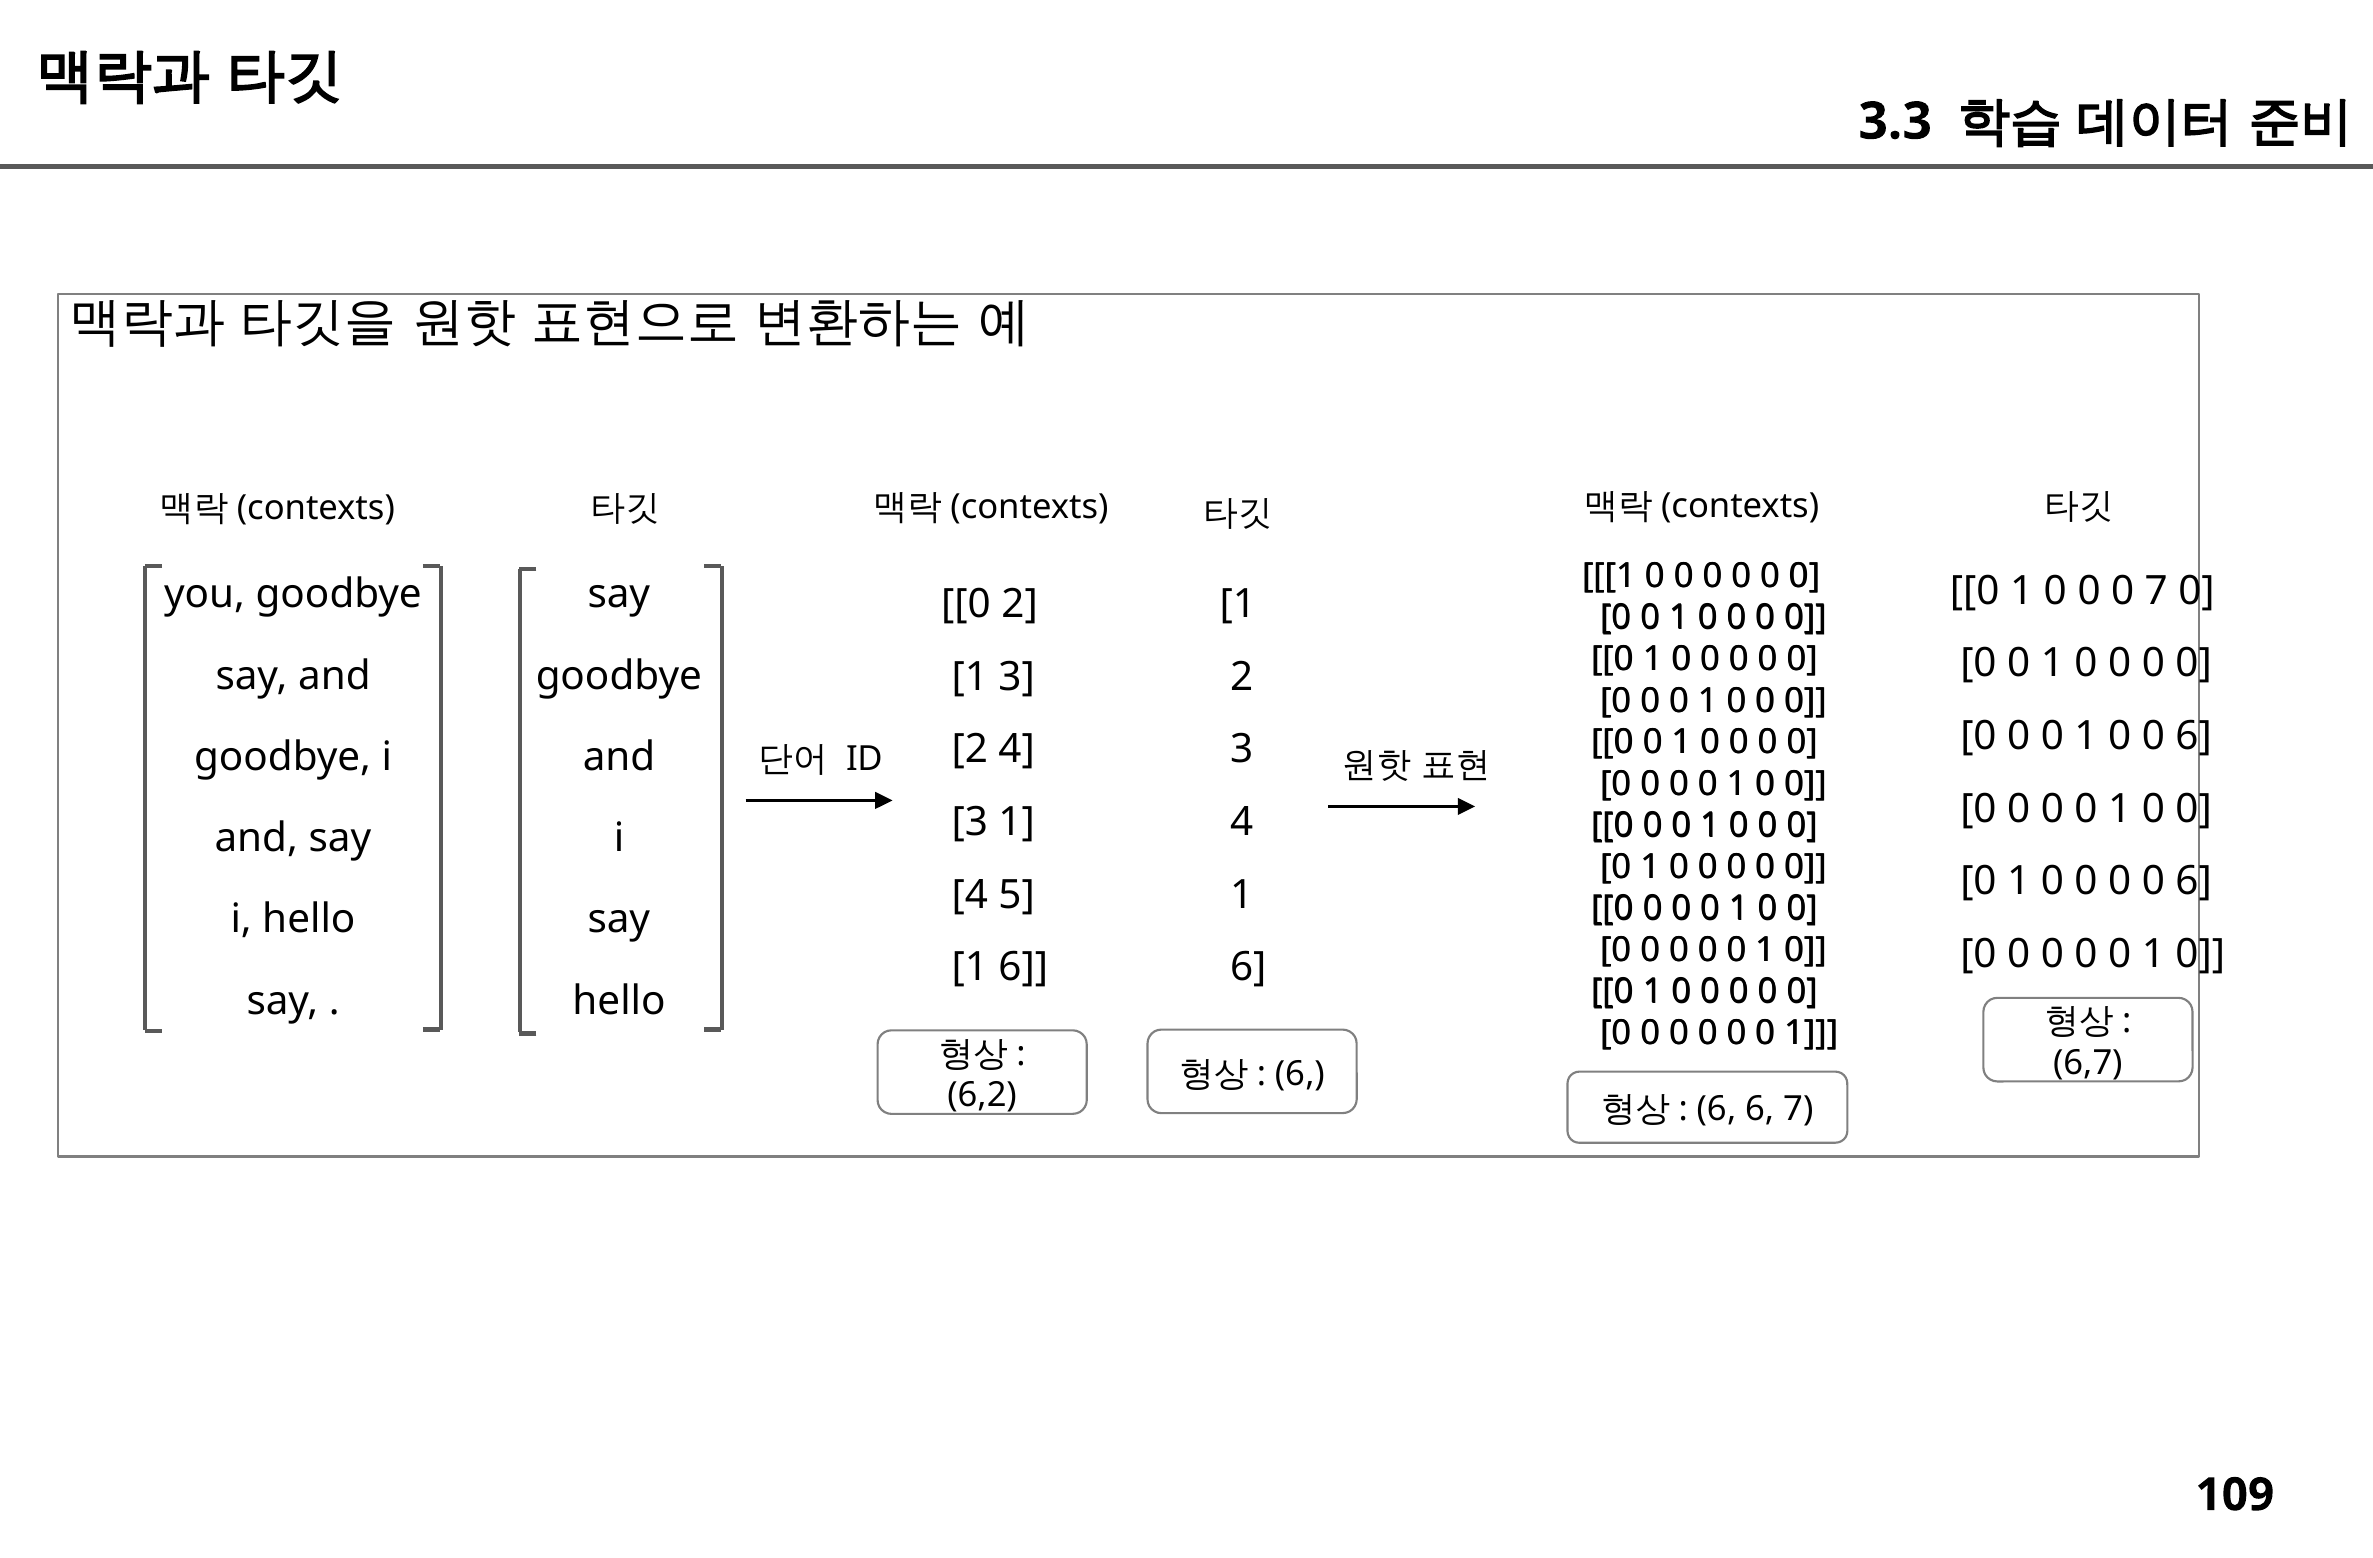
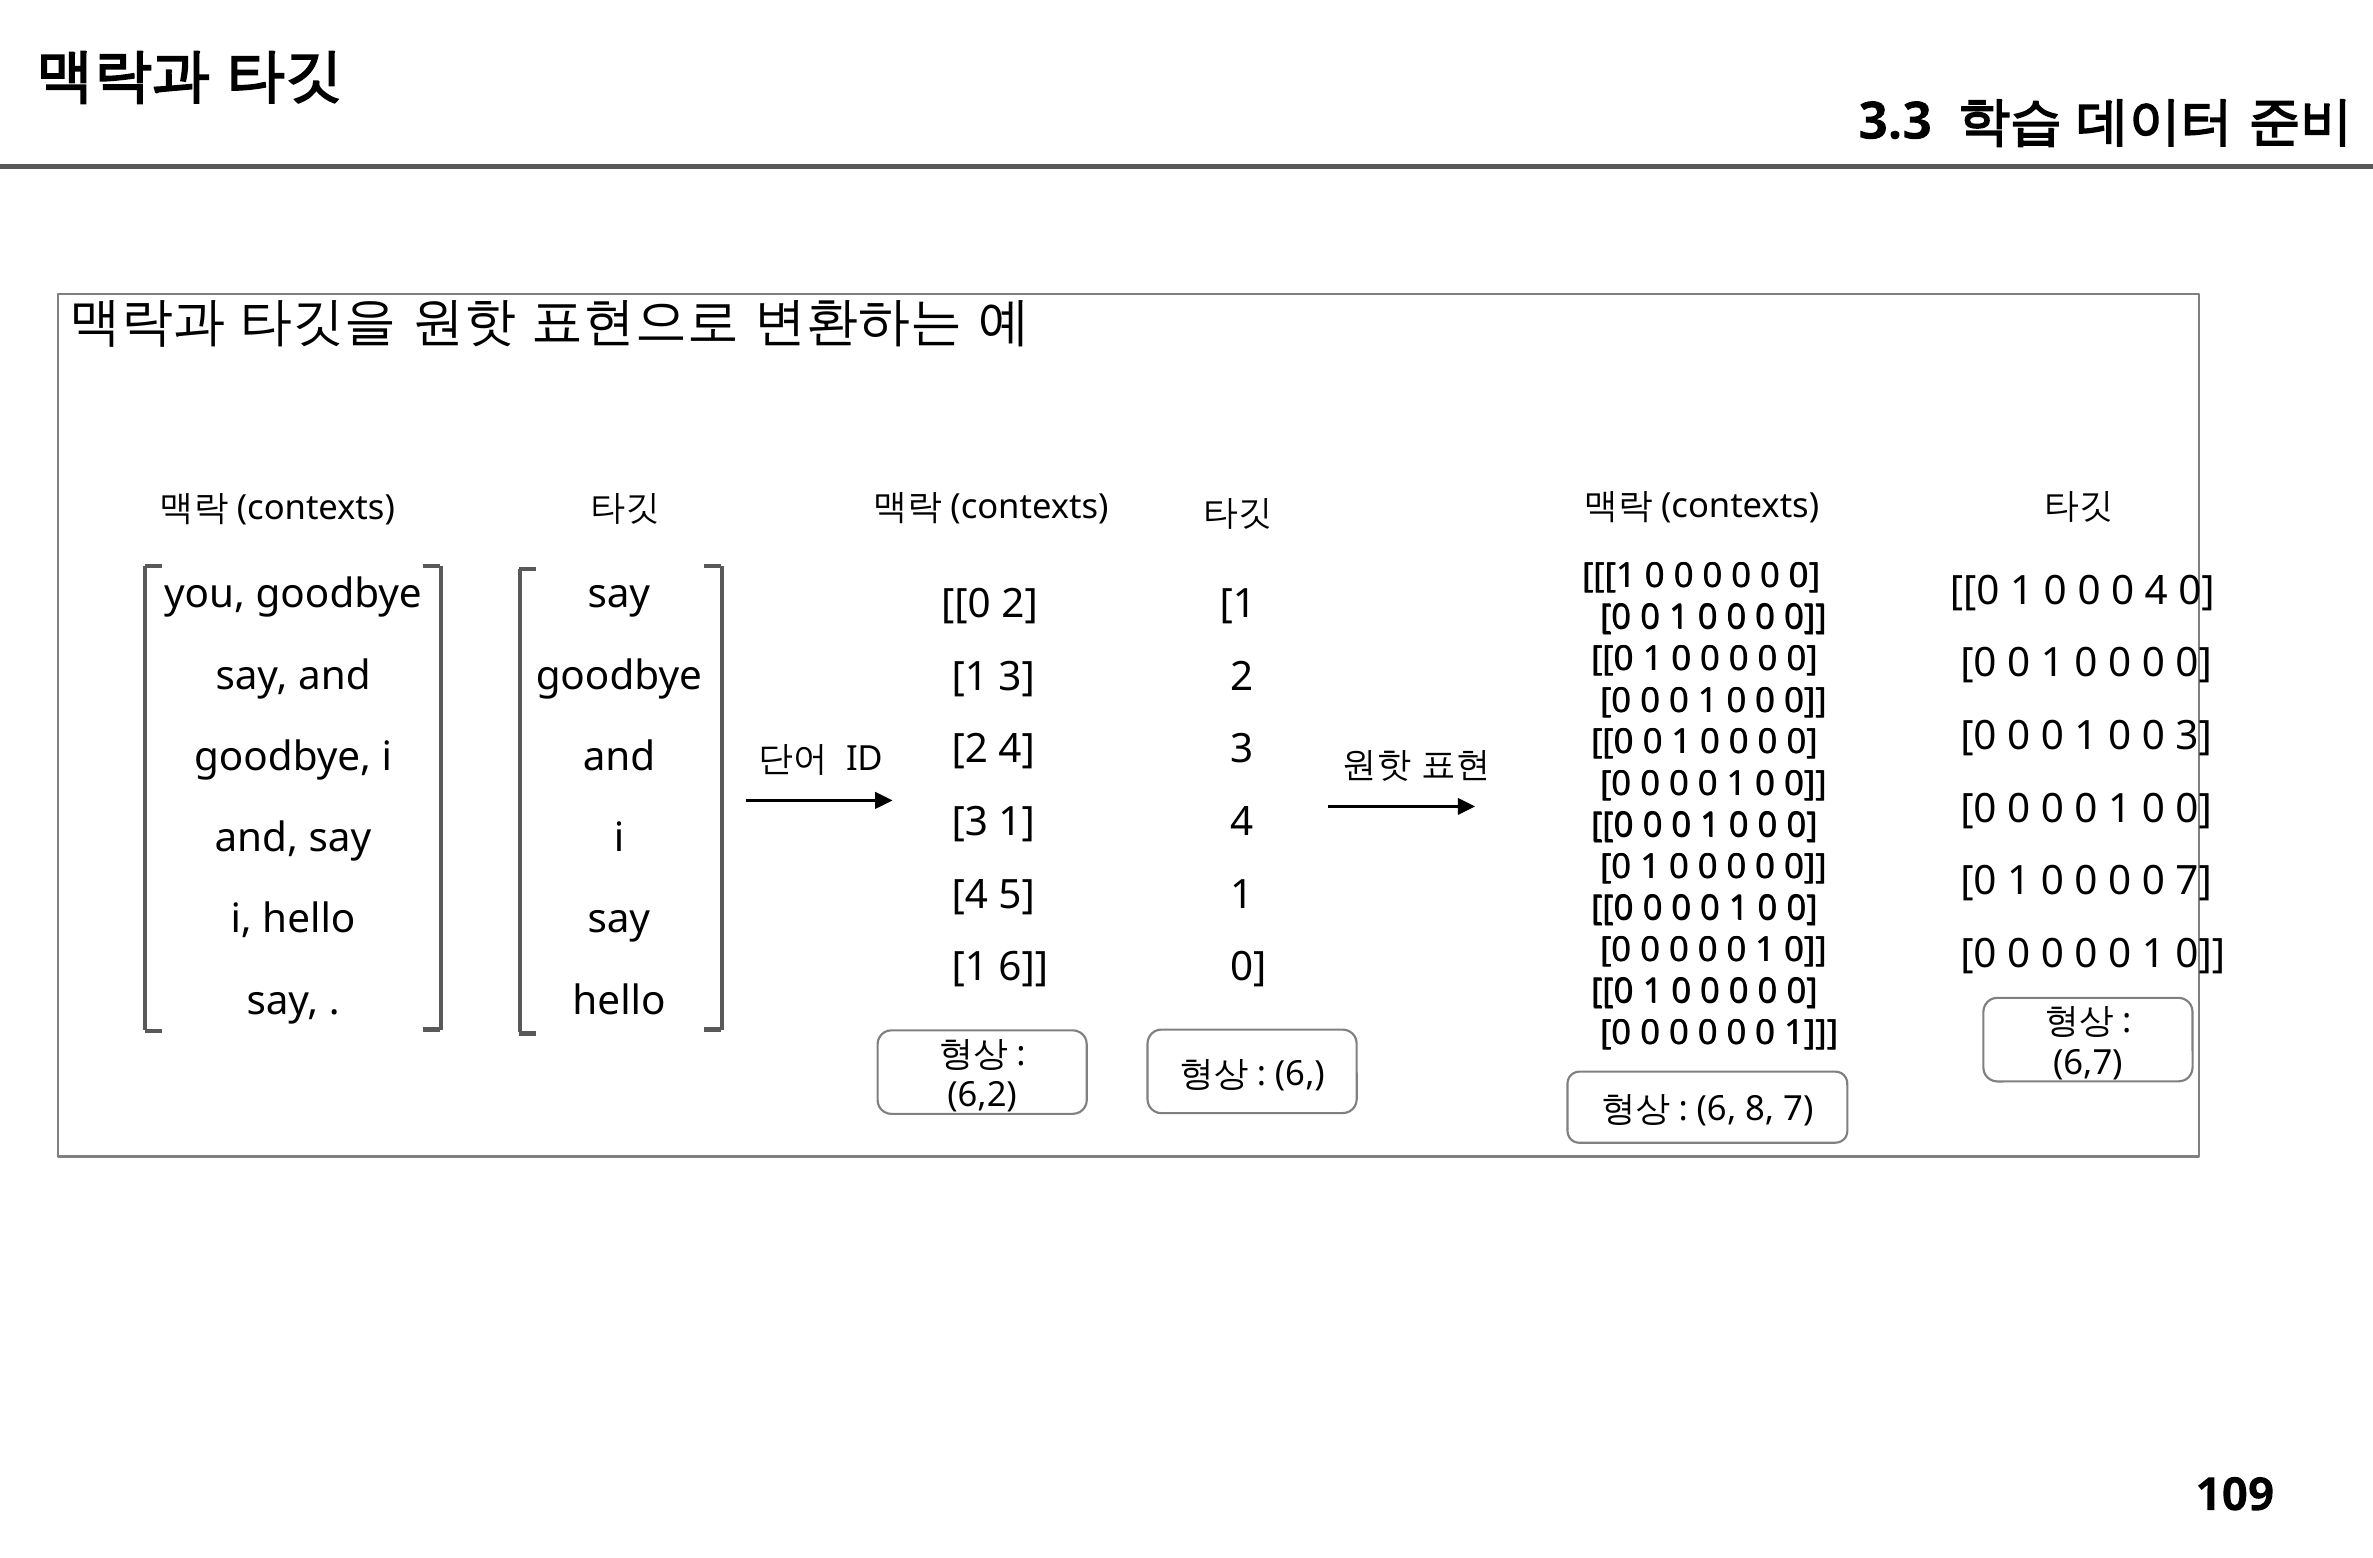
0 7: 7 -> 4 (2156, 591)
1 0 0 6: 6 -> 3 (2194, 736)
0 0 0 6: 6 -> 7 (2194, 882)
6: 6 -> 0 (1248, 968)
6 6: 6 -> 8 (1760, 1110)
